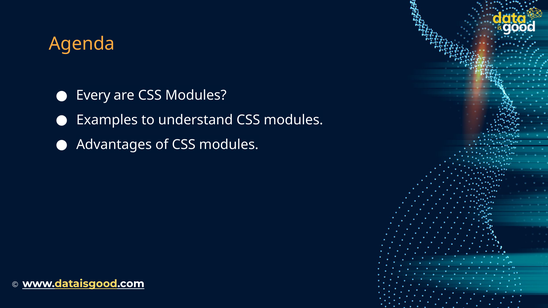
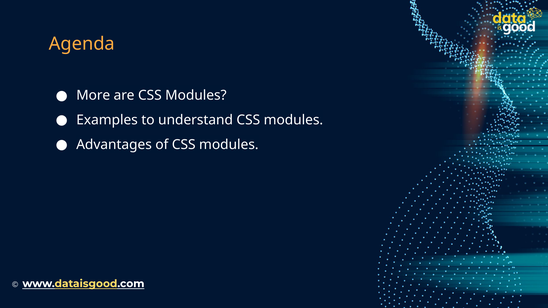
Every: Every -> More (93, 95)
